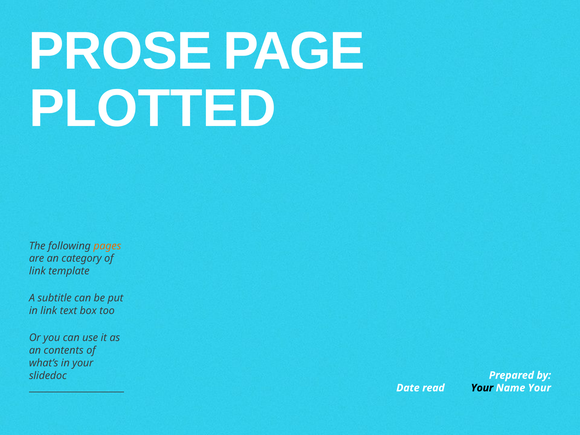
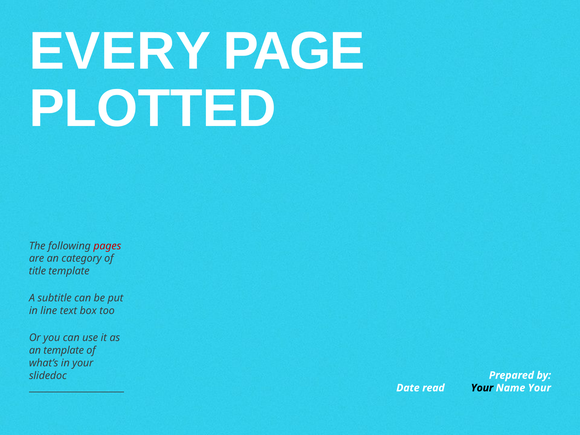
PROSE: PROSE -> EVERY (120, 51)
pages colour: orange -> red (107, 246)
link: link -> title (37, 271)
in link: link -> line (49, 311)
an contents: contents -> template (64, 350)
